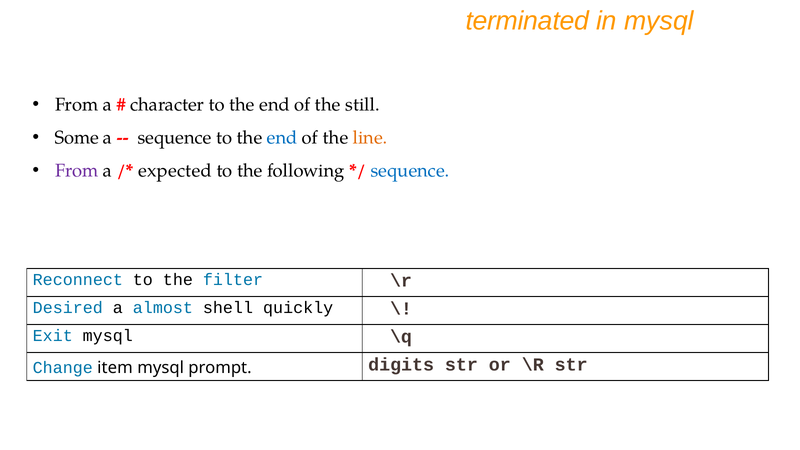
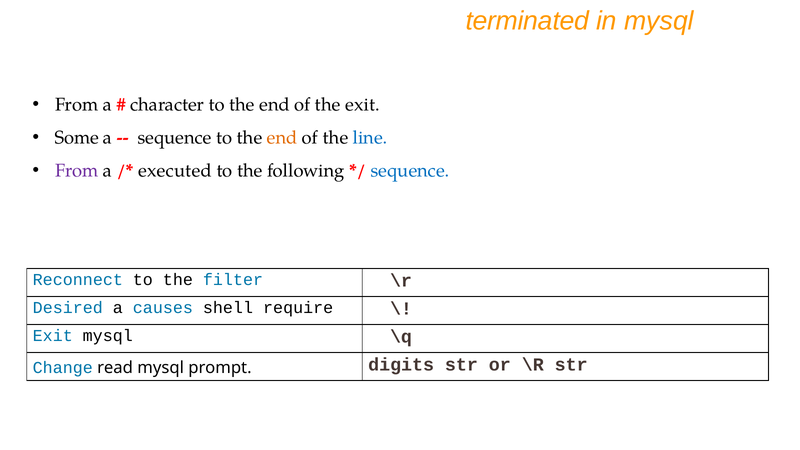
the still: still -> exit (362, 105)
end colour: blue -> orange (282, 138)
line colour: orange -> blue (370, 138)
expected: expected -> executed (175, 171)
almost: almost -> causes (163, 308)
quickly: quickly -> require (298, 308)
item: item -> read (115, 368)
